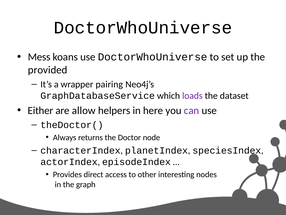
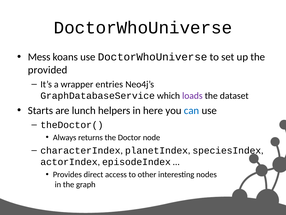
pairing: pairing -> entries (109, 84)
Either: Either -> Starts (40, 110)
allow: allow -> lunch (84, 110)
can colour: purple -> blue (192, 110)
